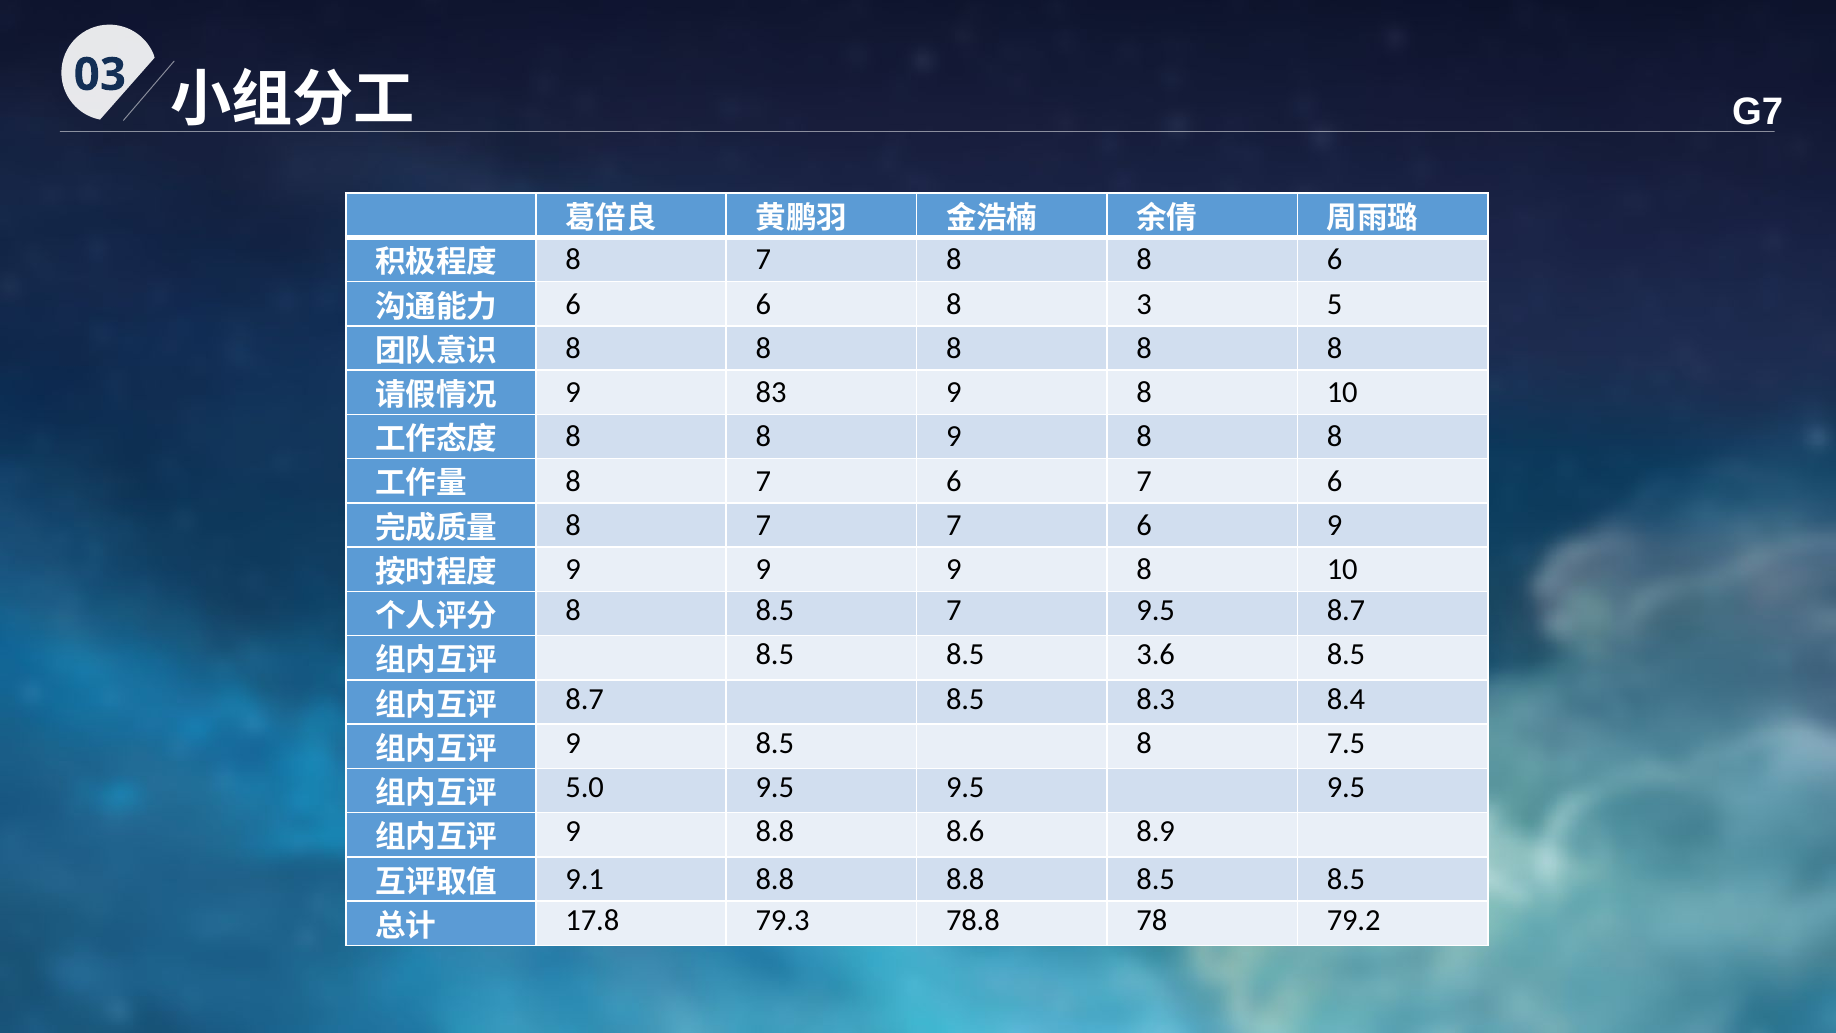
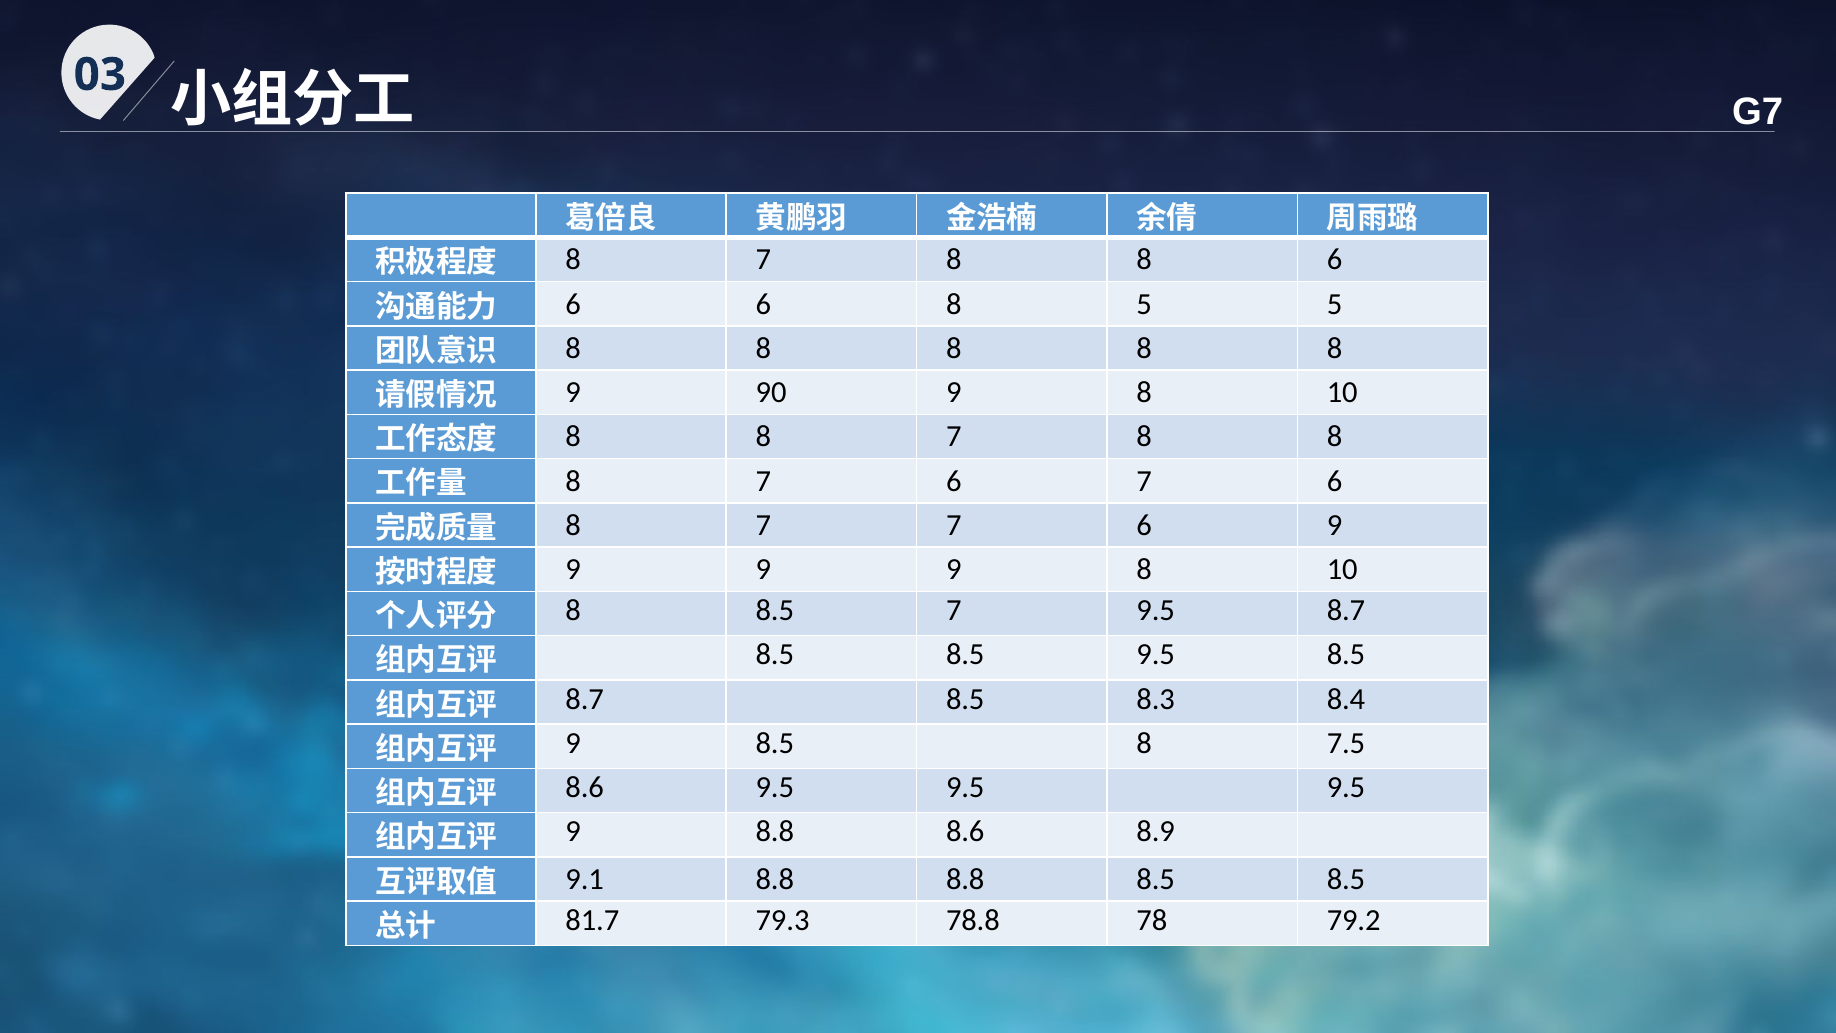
8 3: 3 -> 5 (1144, 304)
83: 83 -> 90 (771, 393)
8 8 9: 9 -> 7 (954, 437)
8.5 3.6: 3.6 -> 9.5 (1156, 655)
5.0: 5.0 -> 8.6 (585, 787)
17.8: 17.8 -> 81.7 (592, 920)
